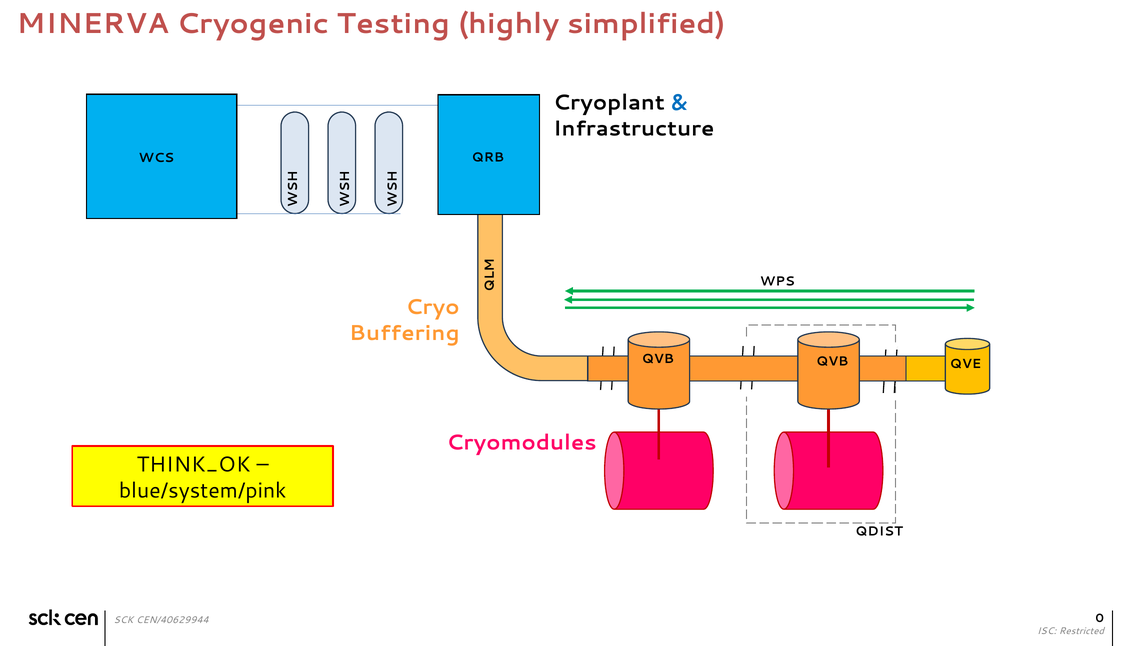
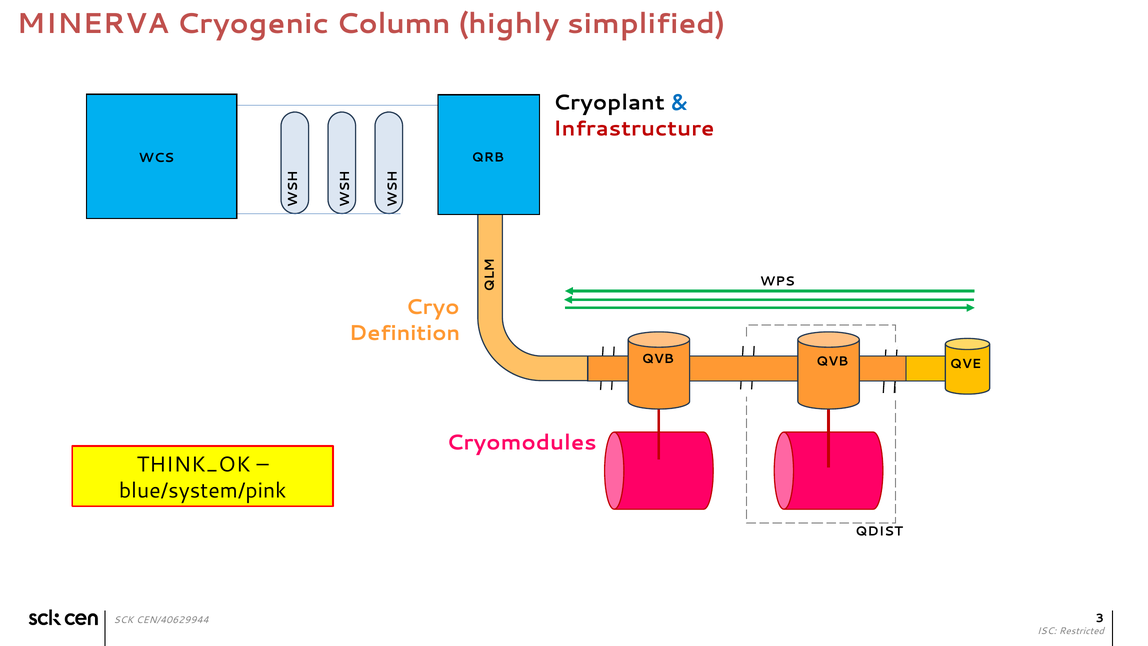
Testing: Testing -> Column (394, 24)
Infrastructure colour: black -> red (634, 129)
Buffering: Buffering -> Definition (405, 333)
0: 0 -> 3 (1100, 618)
